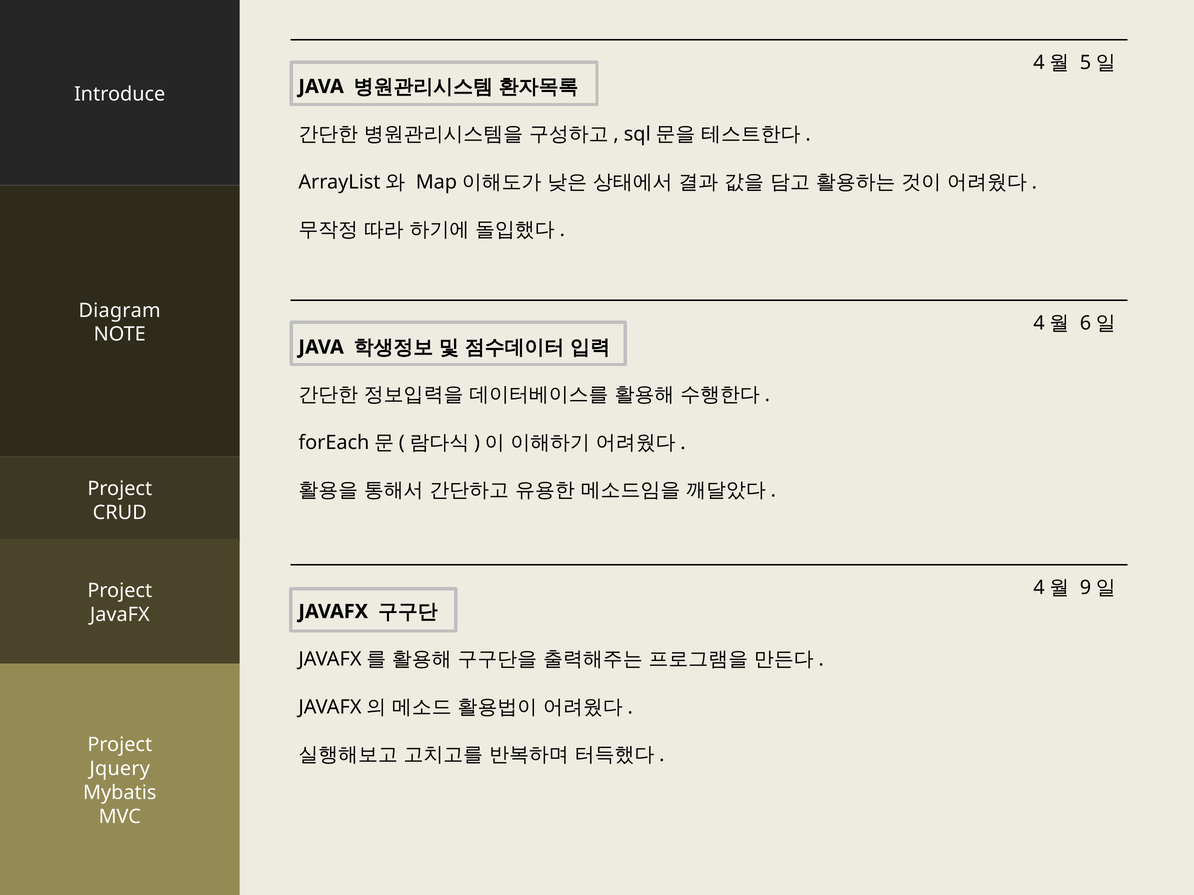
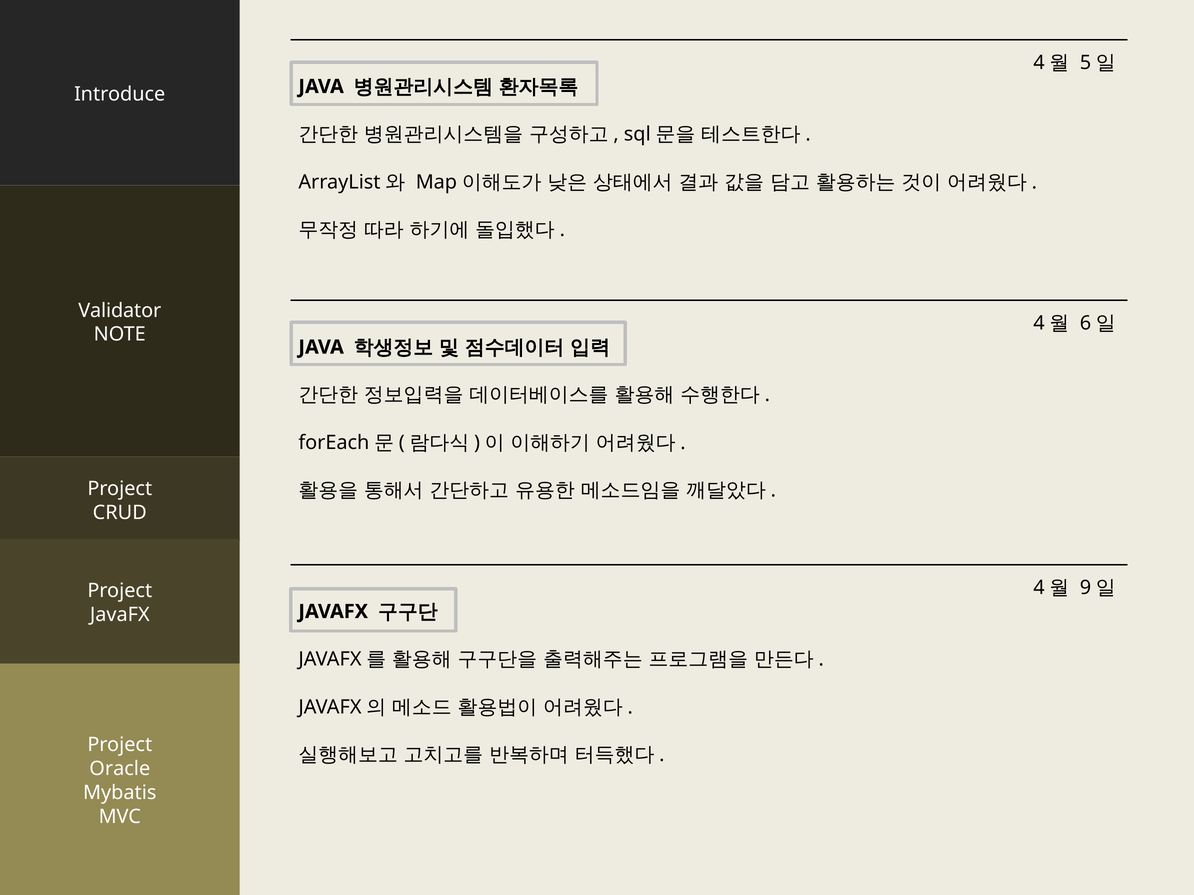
Diagram: Diagram -> Validator (120, 311)
Jquery: Jquery -> Oracle (120, 769)
